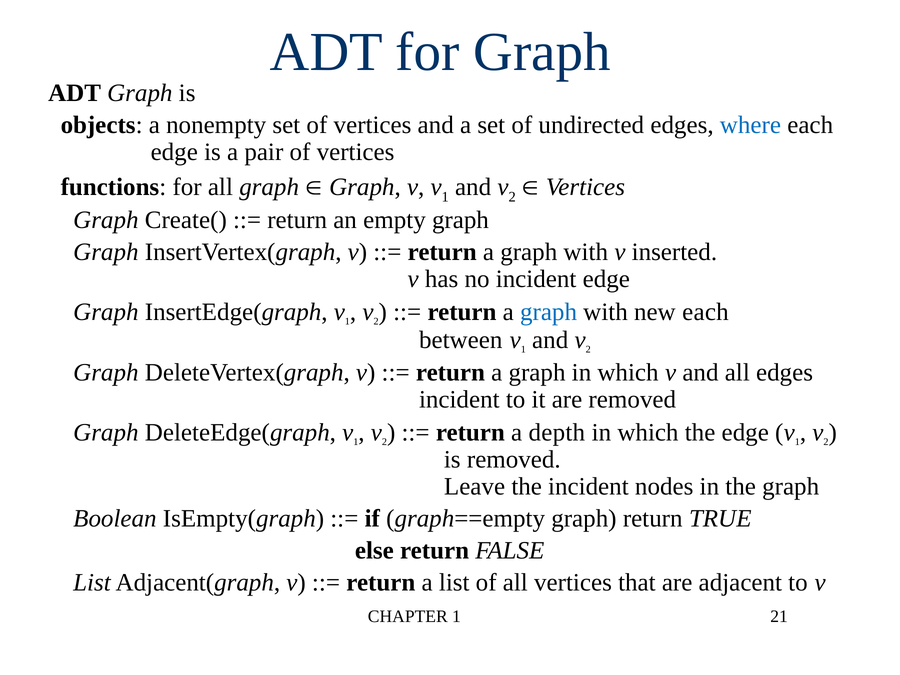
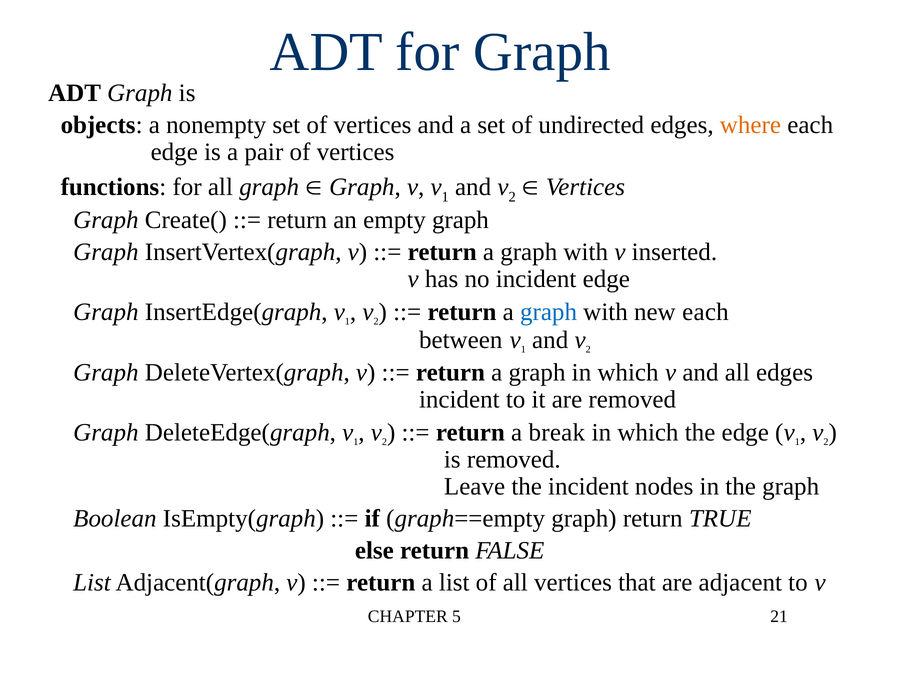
where colour: blue -> orange (750, 125)
depth: depth -> break (557, 432)
CHAPTER 1: 1 -> 5 (456, 616)
